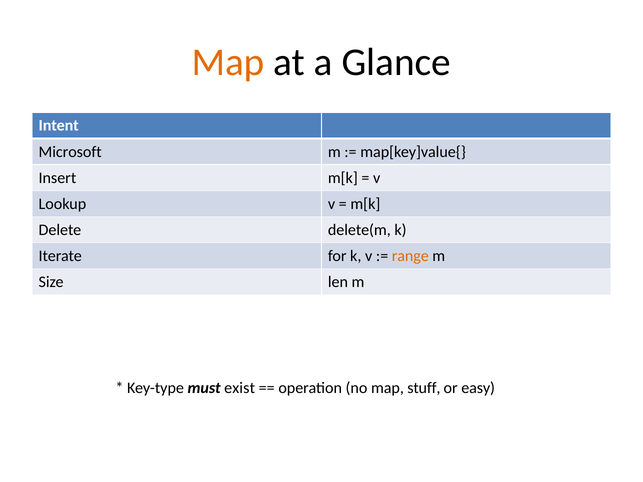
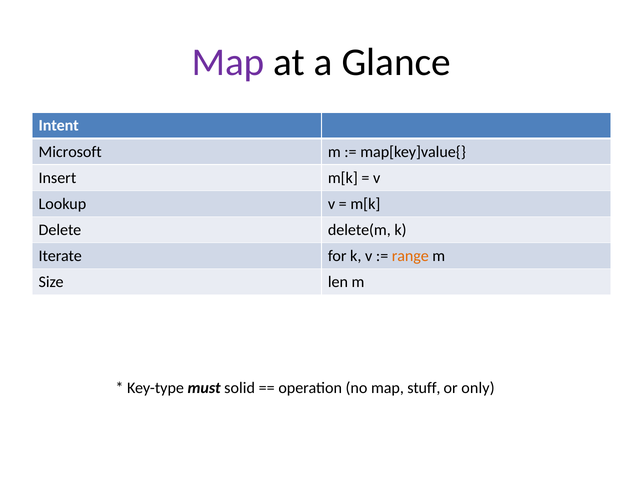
Map colour: orange -> purple (228, 62)
exist: exist -> solid (240, 388)
easy: easy -> only (478, 388)
